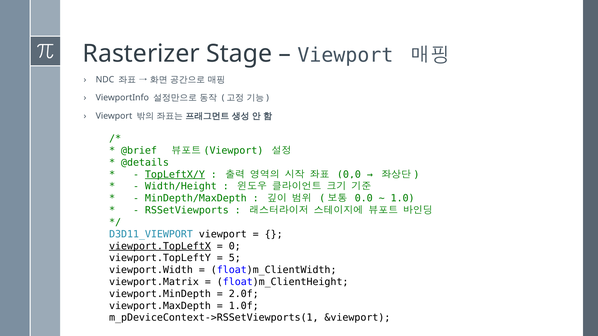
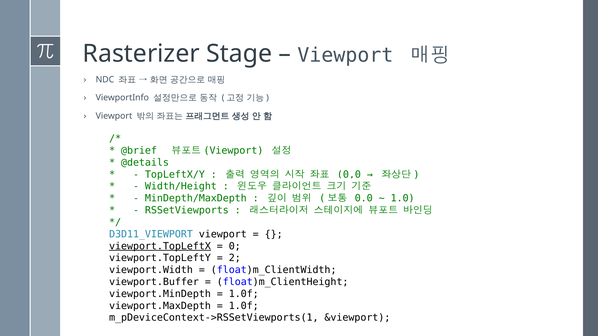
TopLeftX/Y underline: present -> none (175, 175)
5: 5 -> 2 (235, 258)
viewport.Matrix: viewport.Matrix -> viewport.Buffer (154, 282)
2.0f: 2.0f -> 1.0f (244, 294)
